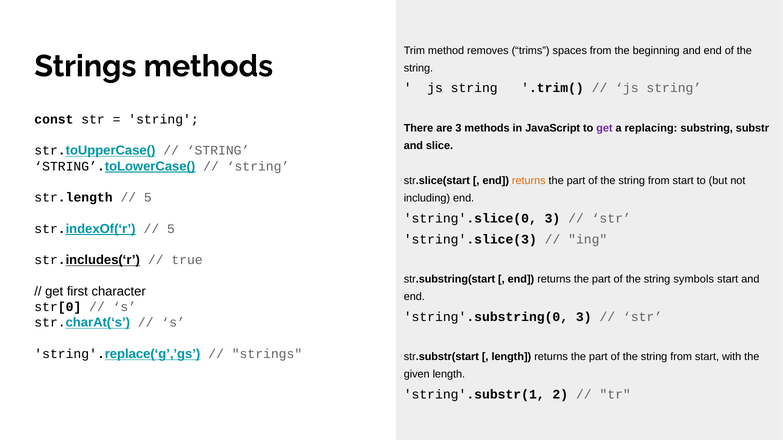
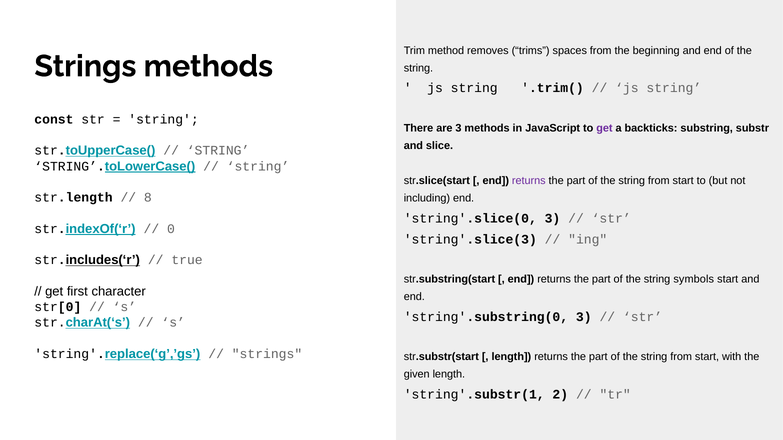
replacing: replacing -> backticks (651, 128)
returns colour: orange -> purple (529, 181)
5: 5 -> 8 (148, 198)
5: 5 -> 0 (171, 229)
